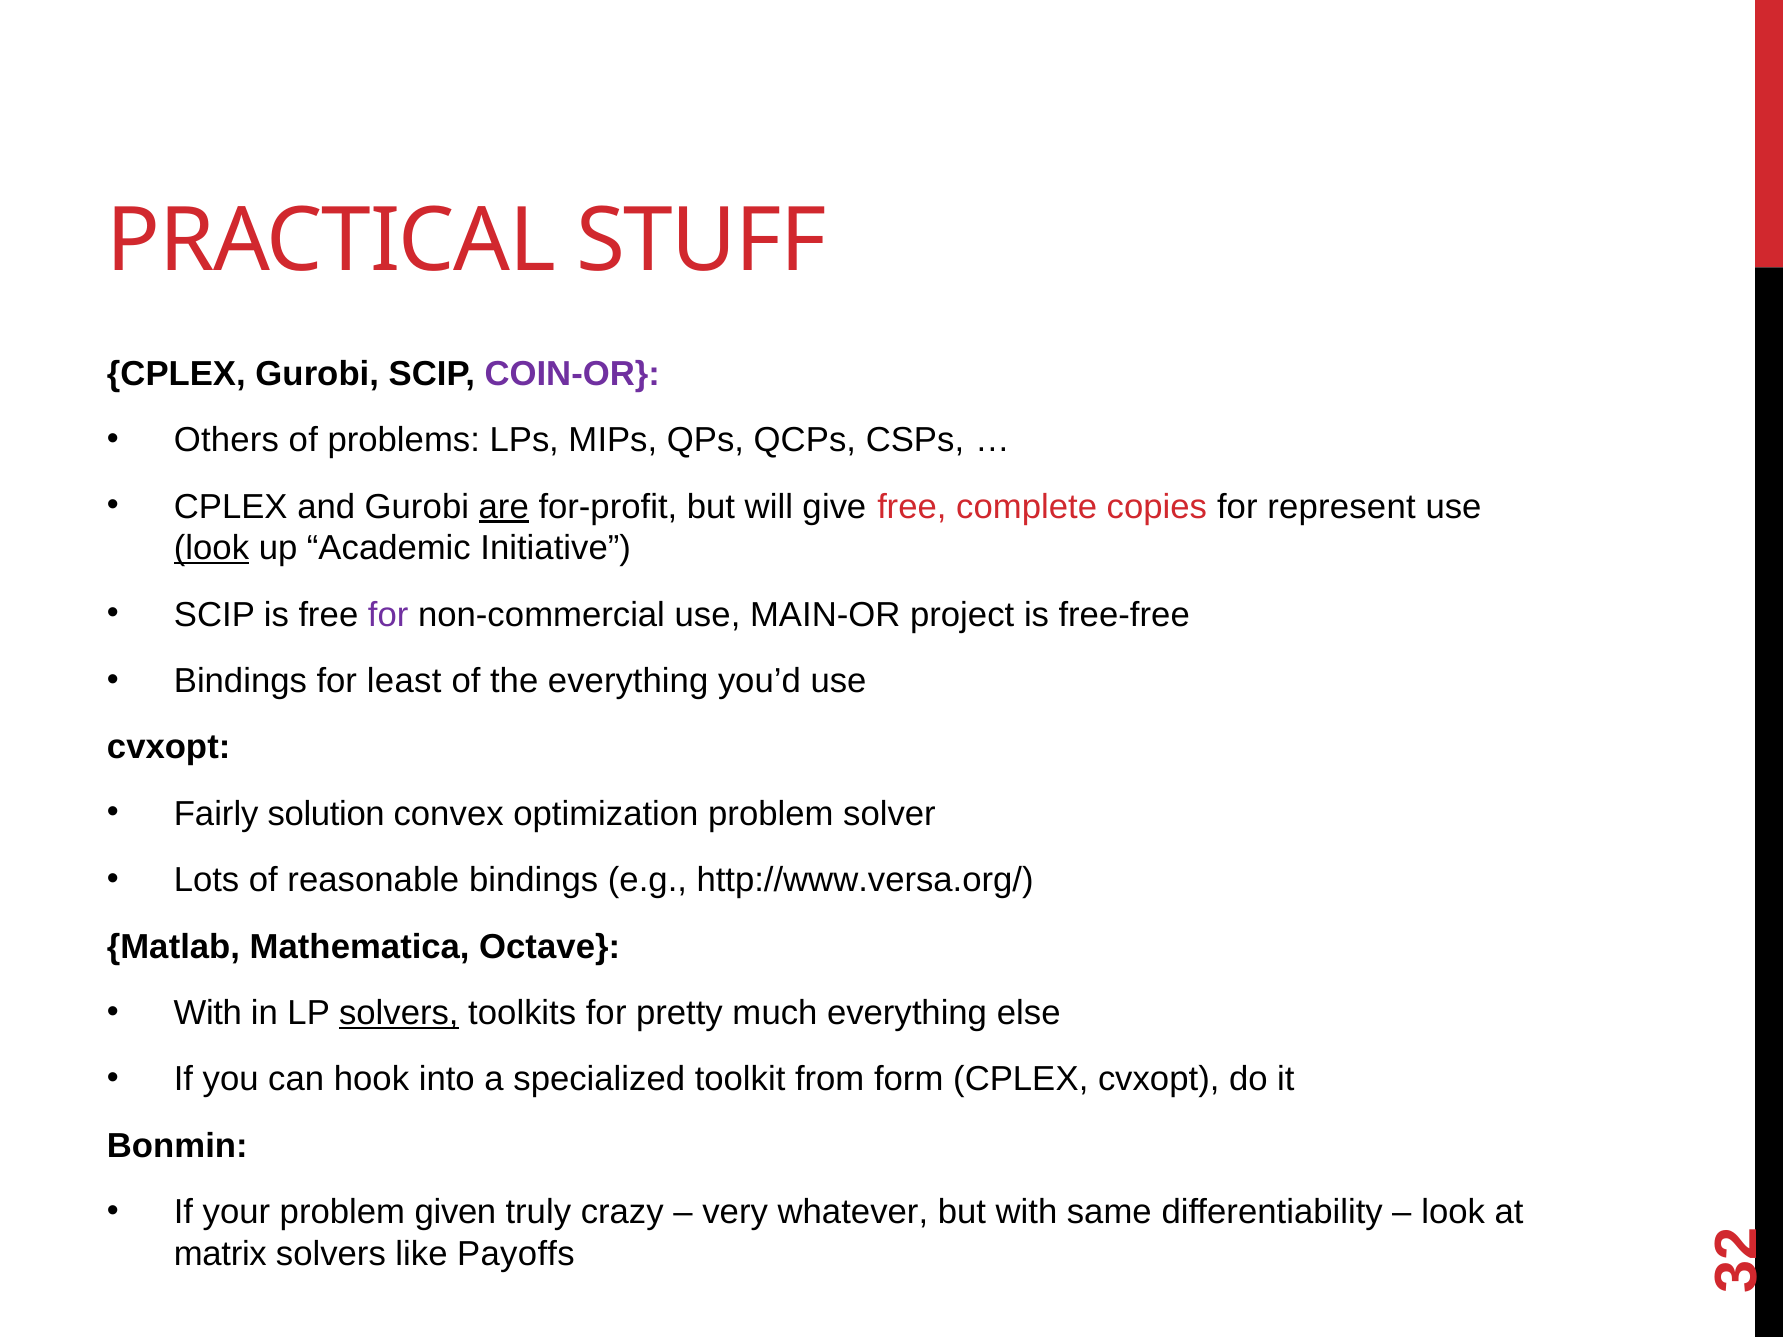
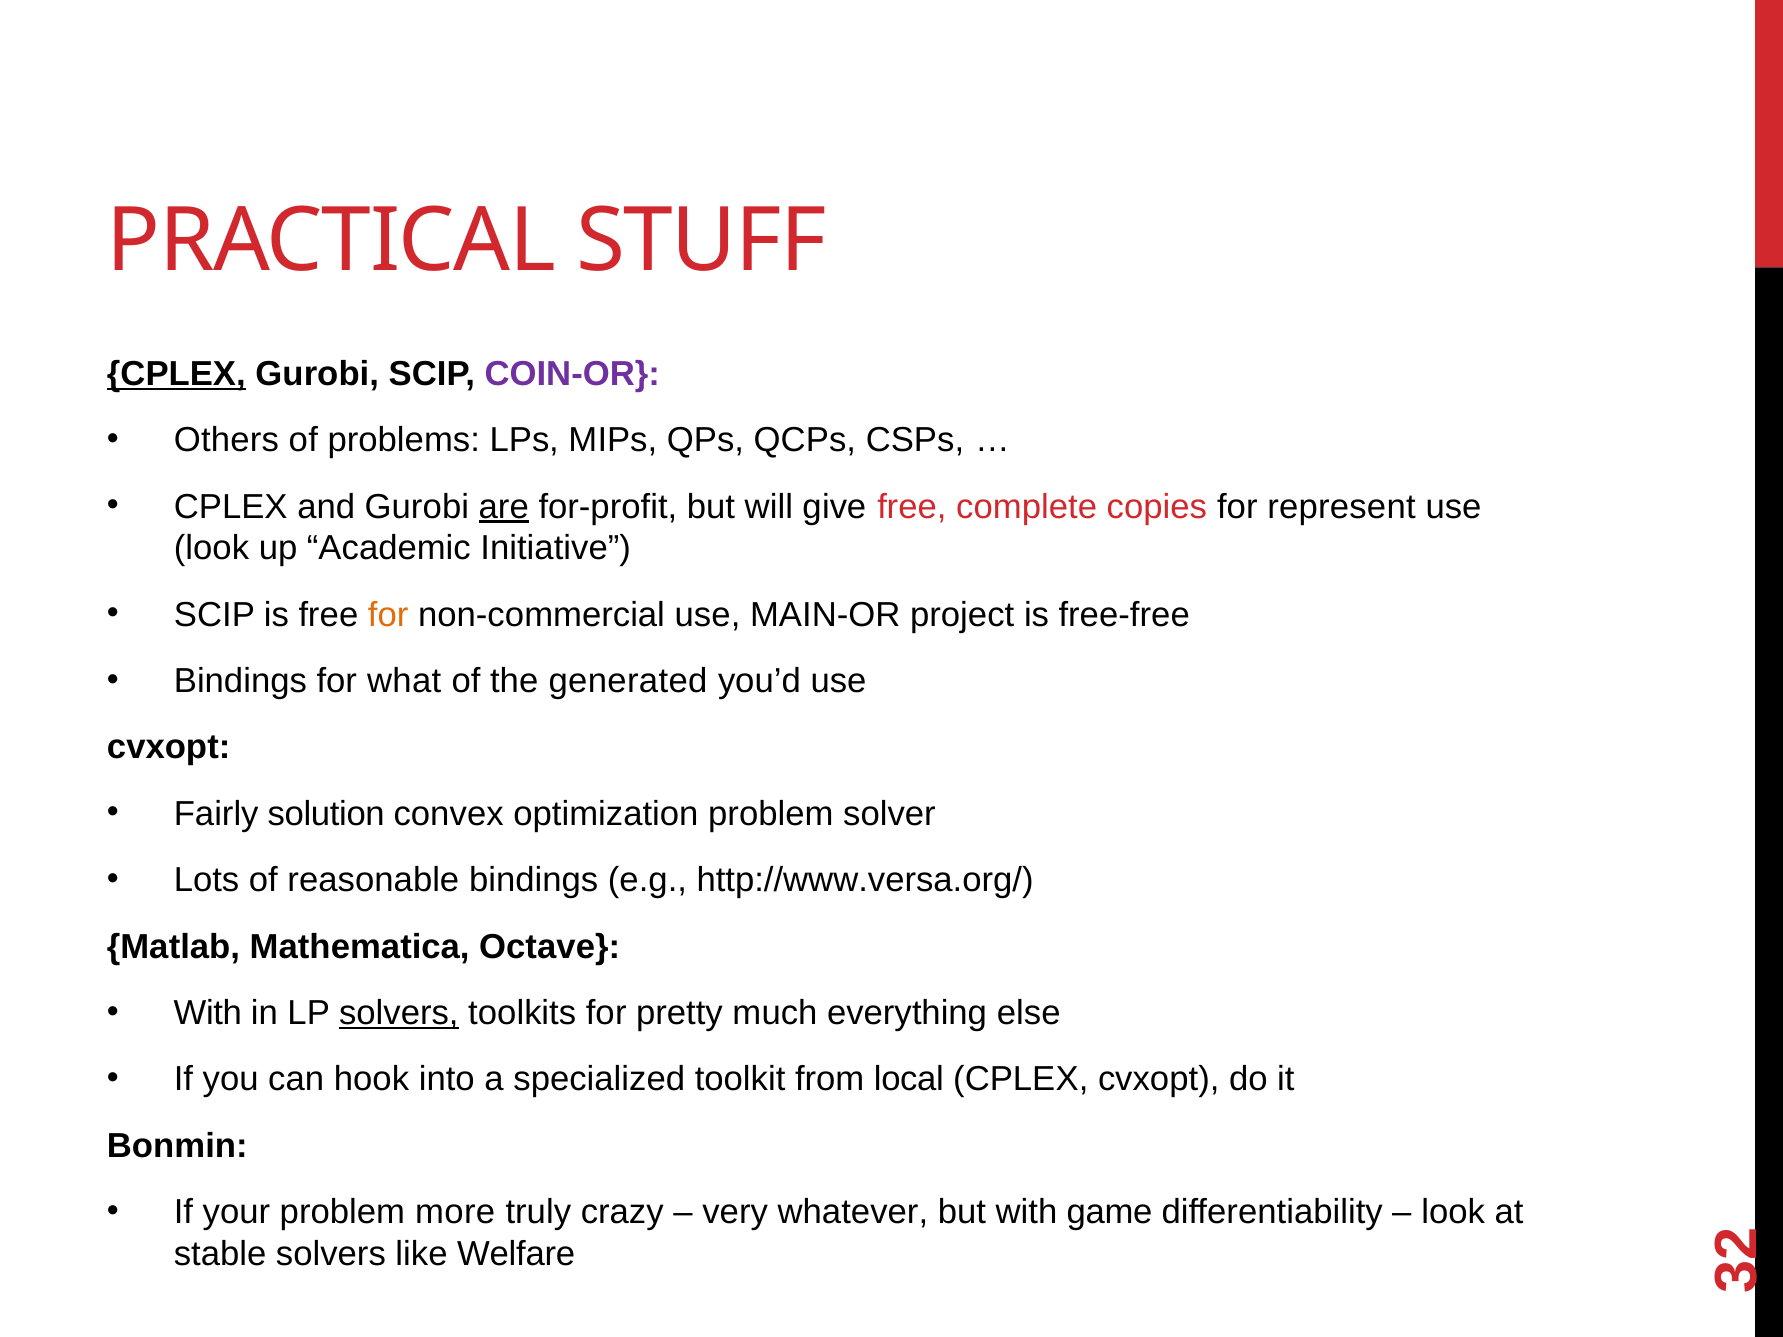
CPLEX underline: none -> present (176, 374)
look underline: present -> none (211, 548)
for colour: purple -> orange (388, 615)
least: least -> what (404, 681)
the everything: everything -> generated (628, 681)
form: form -> local (909, 1080)
given: given -> more (455, 1212)
same: same -> game (1109, 1212)
matrix: matrix -> stable (220, 1254)
Payoffs: Payoffs -> Welfare (516, 1254)
